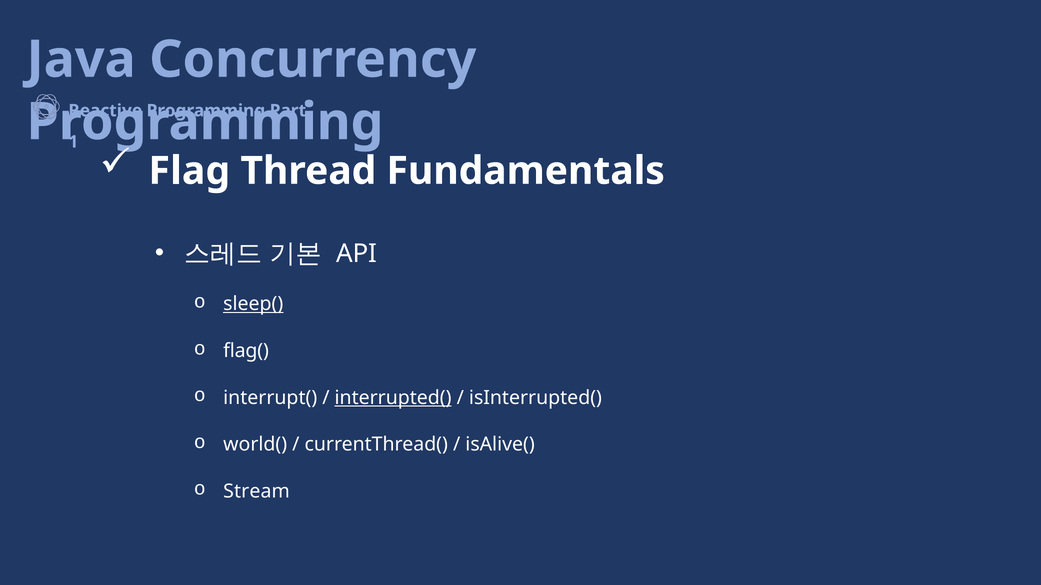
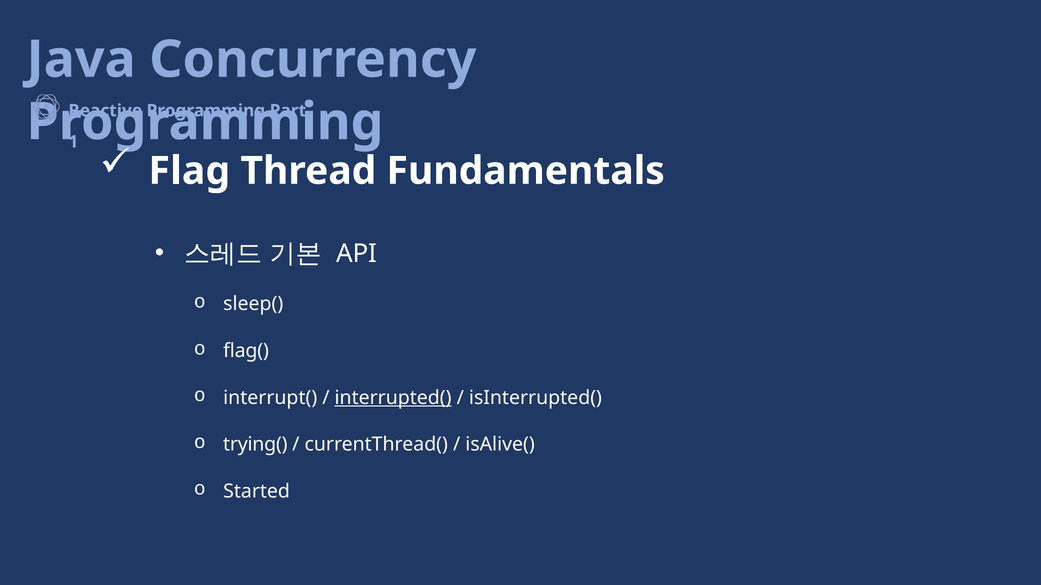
sleep( underline: present -> none (253, 304)
world(: world( -> trying( (255, 445)
Stream: Stream -> Started (257, 492)
